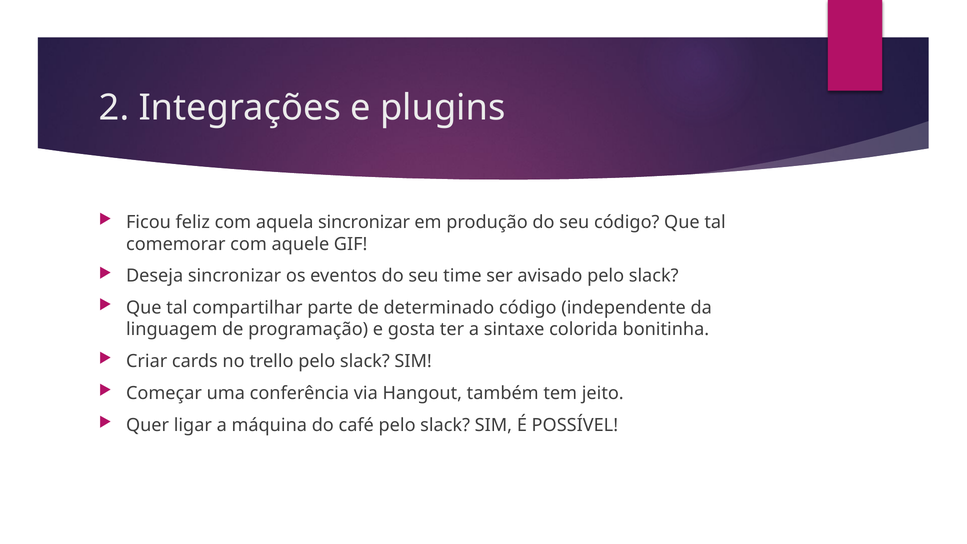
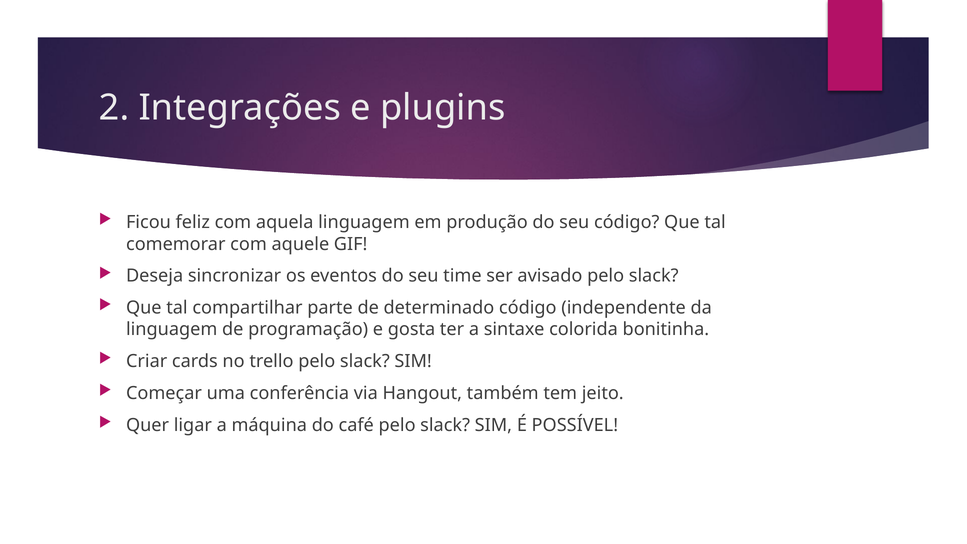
aquela sincronizar: sincronizar -> linguagem (364, 222)
